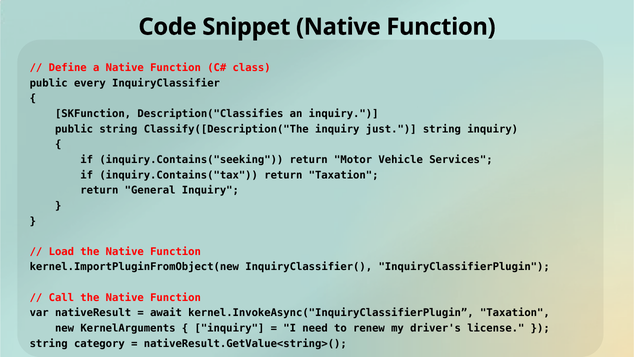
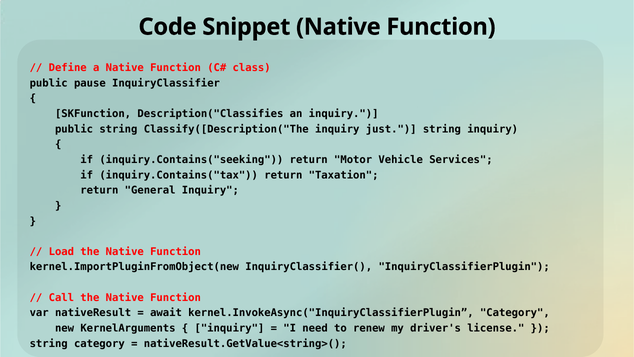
every: every -> pause (90, 83)
kernel.InvokeAsync("InquiryClassifierPlugin Taxation: Taxation -> Category (515, 313)
